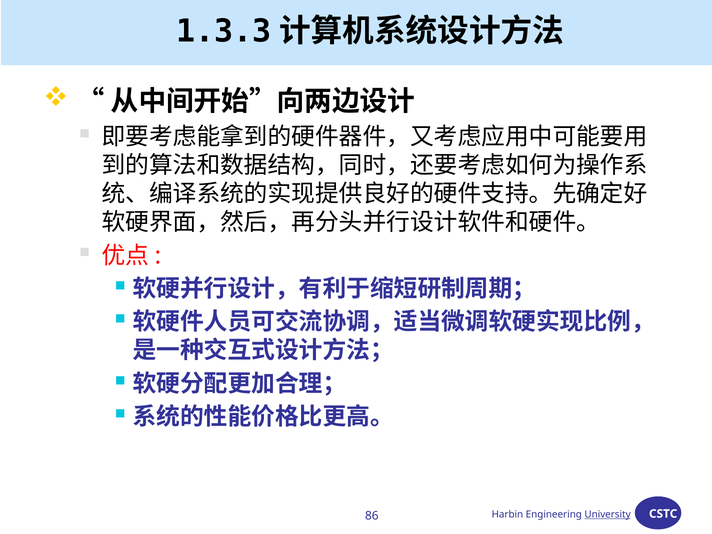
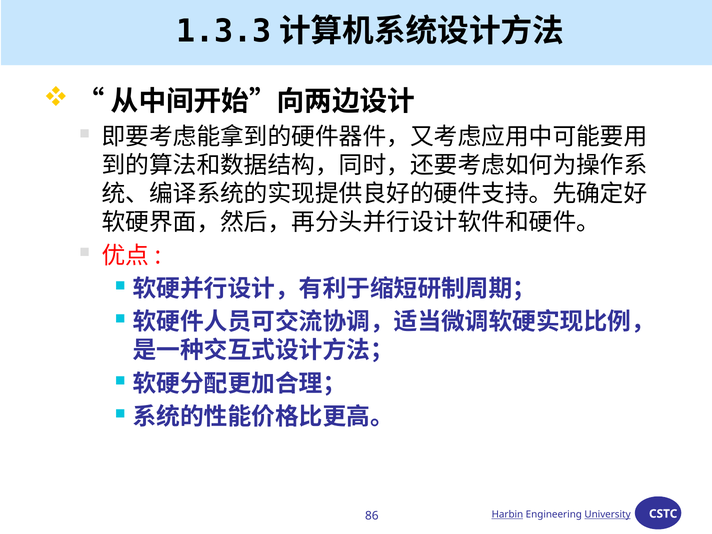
Harbin underline: none -> present (507, 515)
